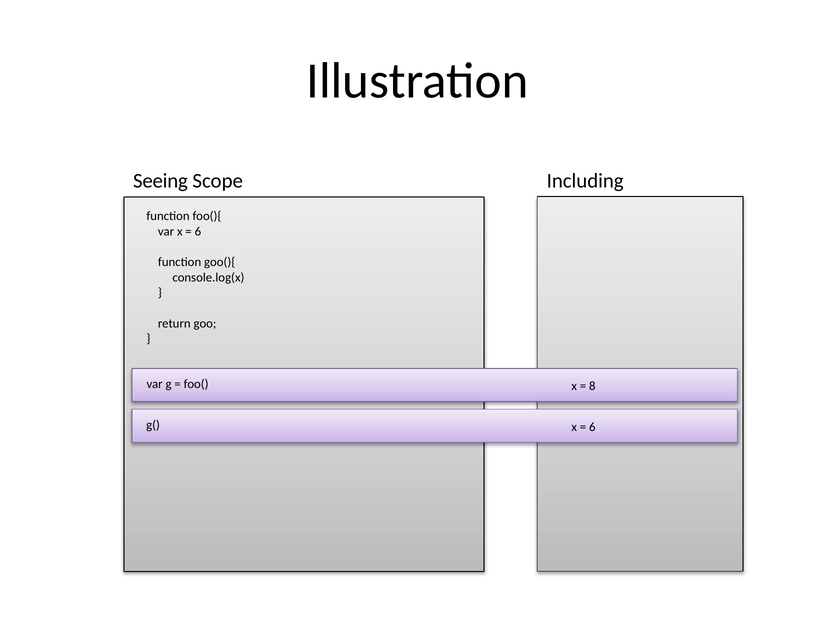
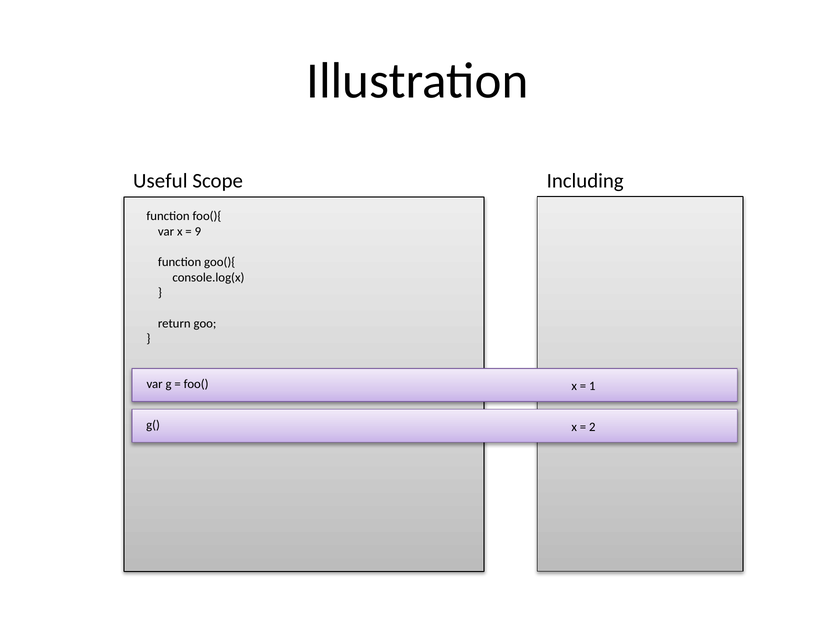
Seeing: Seeing -> Useful (160, 181)
6: 6 -> 9 (198, 232)
8: 8 -> 1 (592, 386)
6: 6 -> 2 (592, 427)
